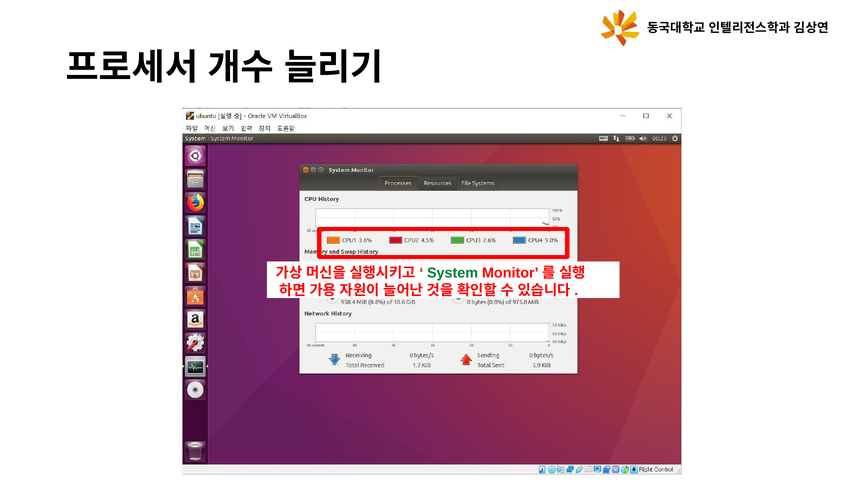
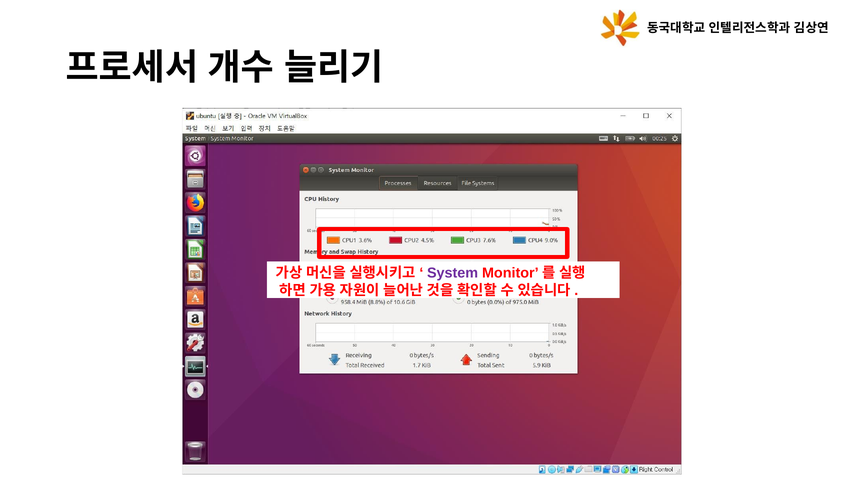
System colour: green -> purple (453, 273)
